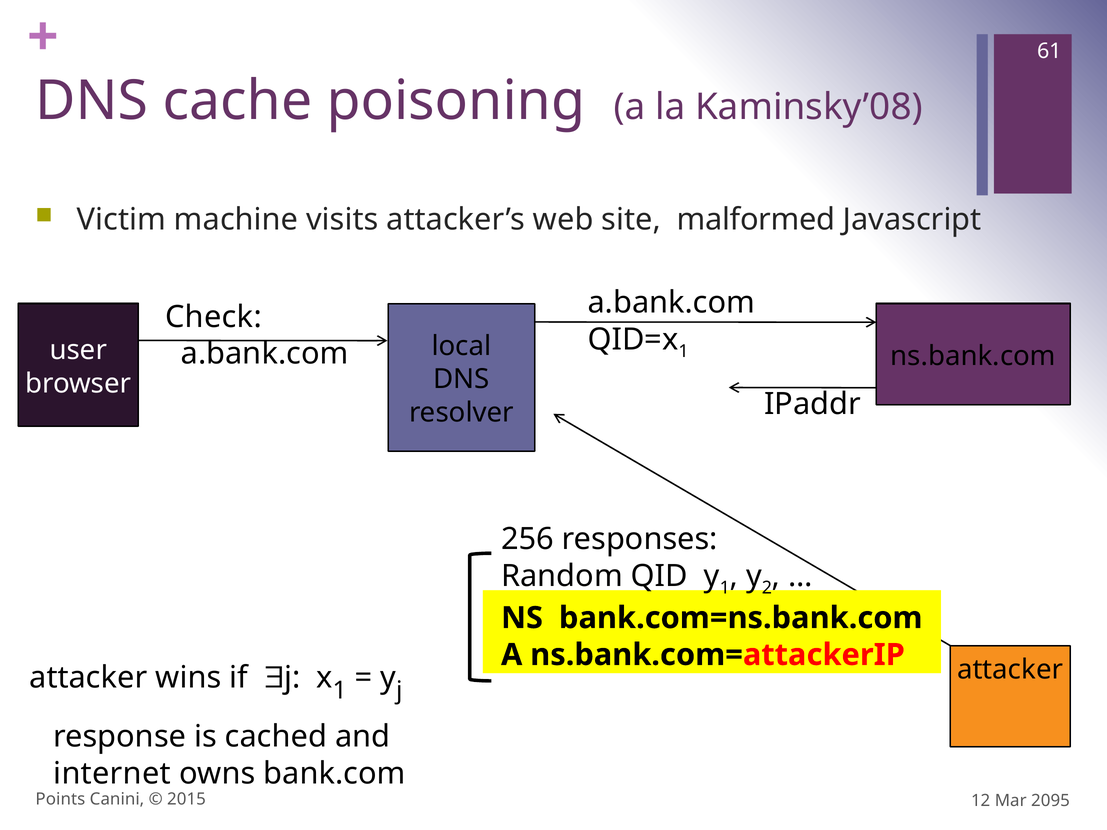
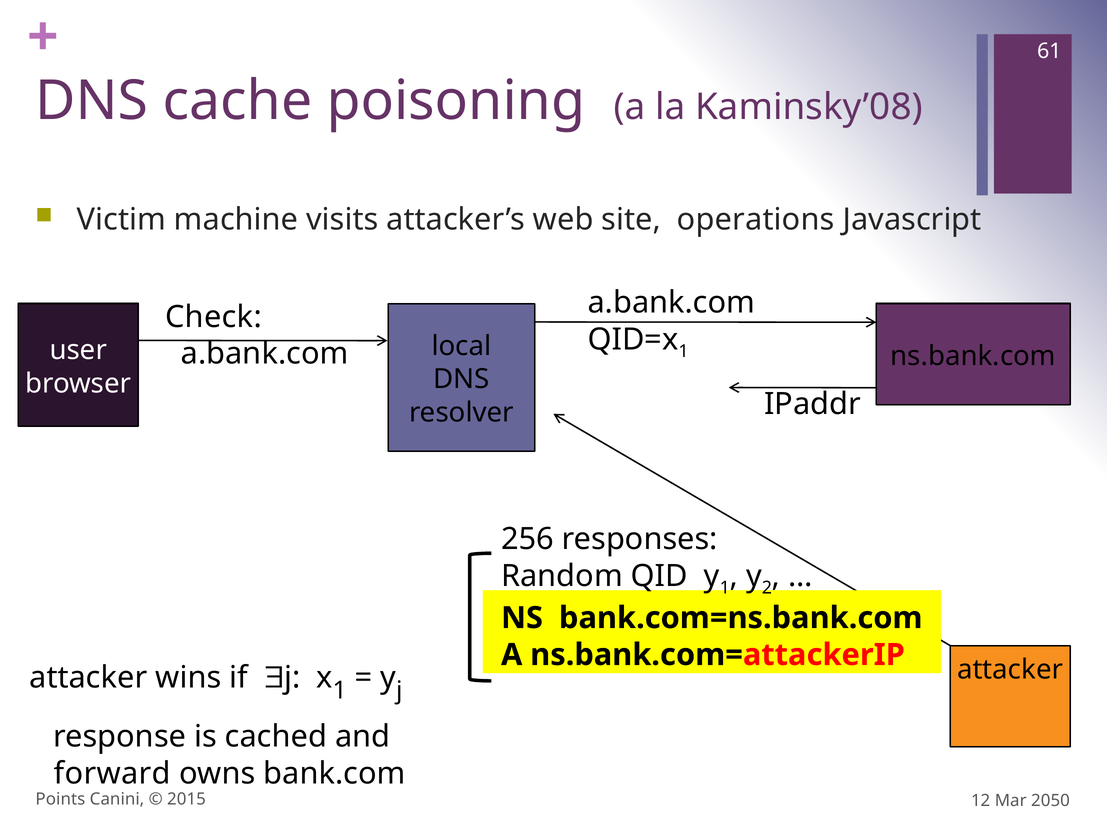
malformed: malformed -> operations (756, 220)
internet: internet -> forward (112, 774)
2095: 2095 -> 2050 (1051, 801)
